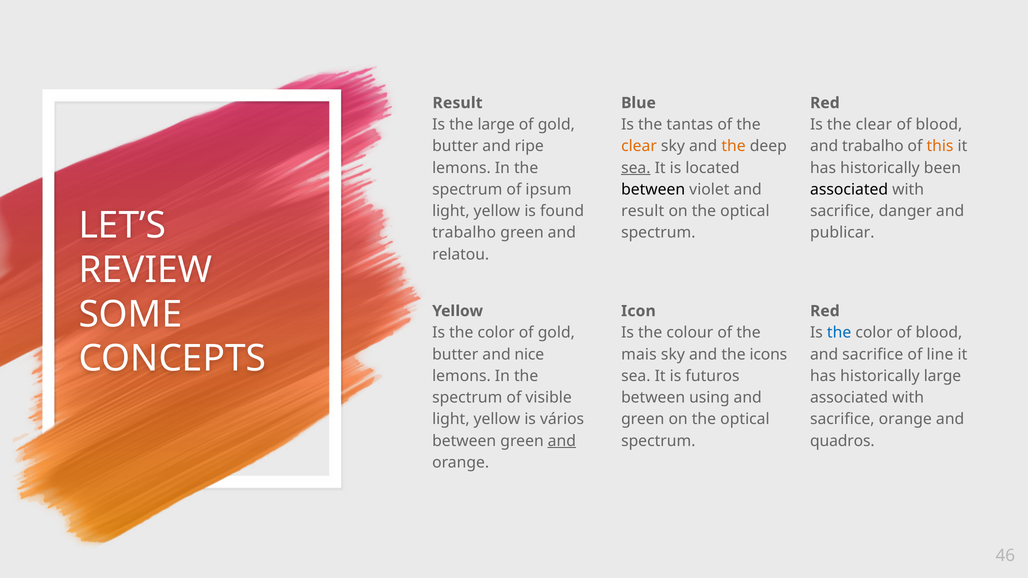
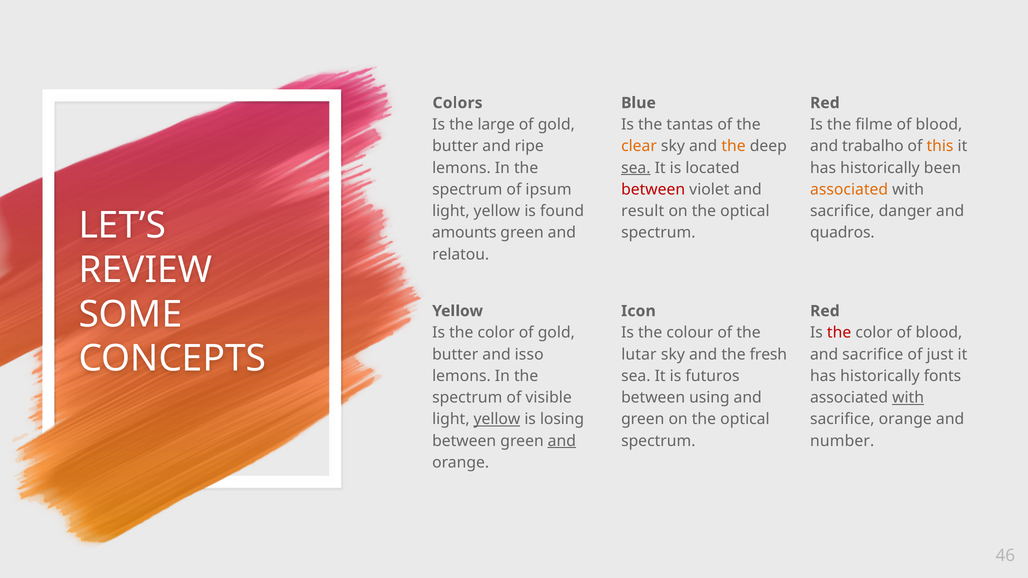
Result: Result -> Colors (458, 103)
Is the clear: clear -> filme (874, 125)
between colour: black -> red (653, 190)
associated colour: black -> orange (849, 190)
trabalho: trabalho -> amounts (464, 233)
publicar: publicar -> quadros (842, 233)
the colour: blue -> red (839, 333)
nice: nice -> isso (529, 354)
mais: mais -> lutar (639, 354)
icons: icons -> fresh (768, 354)
line: line -> just (940, 354)
historically large: large -> fonts (942, 376)
with underline: none -> present (908, 398)
yellow underline: none -> present (497, 419)
vários: vários -> losing (562, 419)
quadros: quadros -> number (842, 441)
